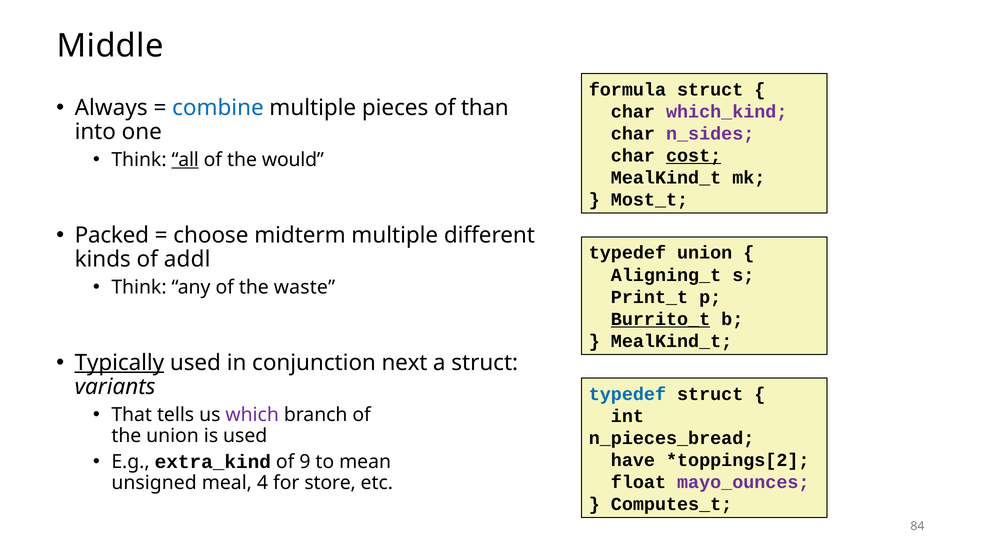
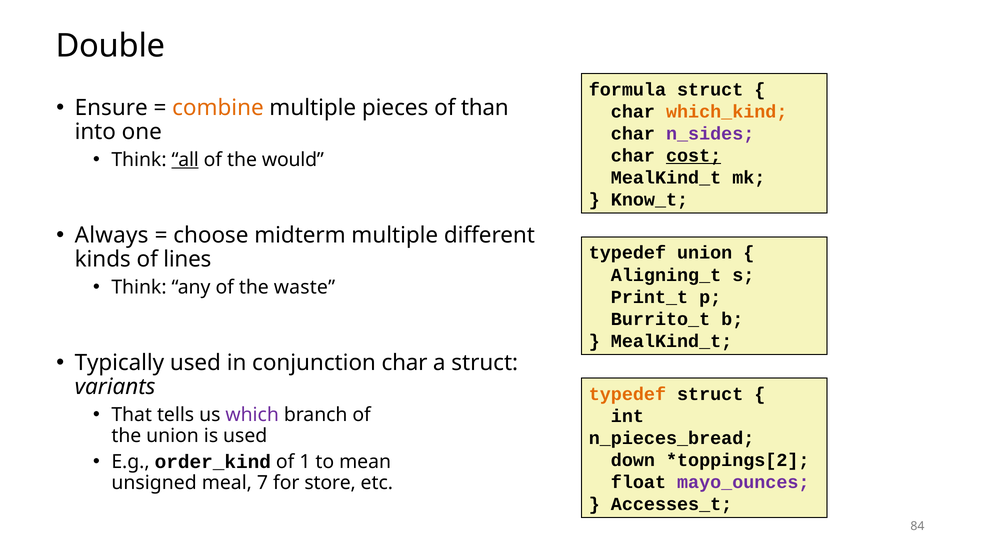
Middle: Middle -> Double (111, 46)
Always: Always -> Ensure (111, 108)
combine colour: blue -> orange (218, 108)
which_kind colour: purple -> orange (727, 112)
Most_t: Most_t -> Know_t (649, 200)
Packed: Packed -> Always (112, 235)
addl: addl -> lines (187, 259)
Burrito_t underline: present -> none (661, 319)
Typically underline: present -> none (119, 363)
conjunction next: next -> char (405, 363)
typedef colour: blue -> orange (627, 394)
extra_kind: extra_kind -> order_kind (213, 462)
9: 9 -> 1 (305, 462)
have: have -> down (633, 460)
4: 4 -> 7 (262, 483)
Computes_t: Computes_t -> Accesses_t (672, 504)
